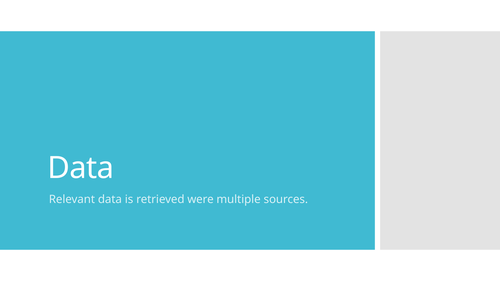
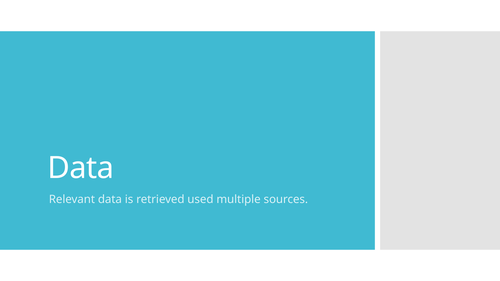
were: were -> used (200, 200)
